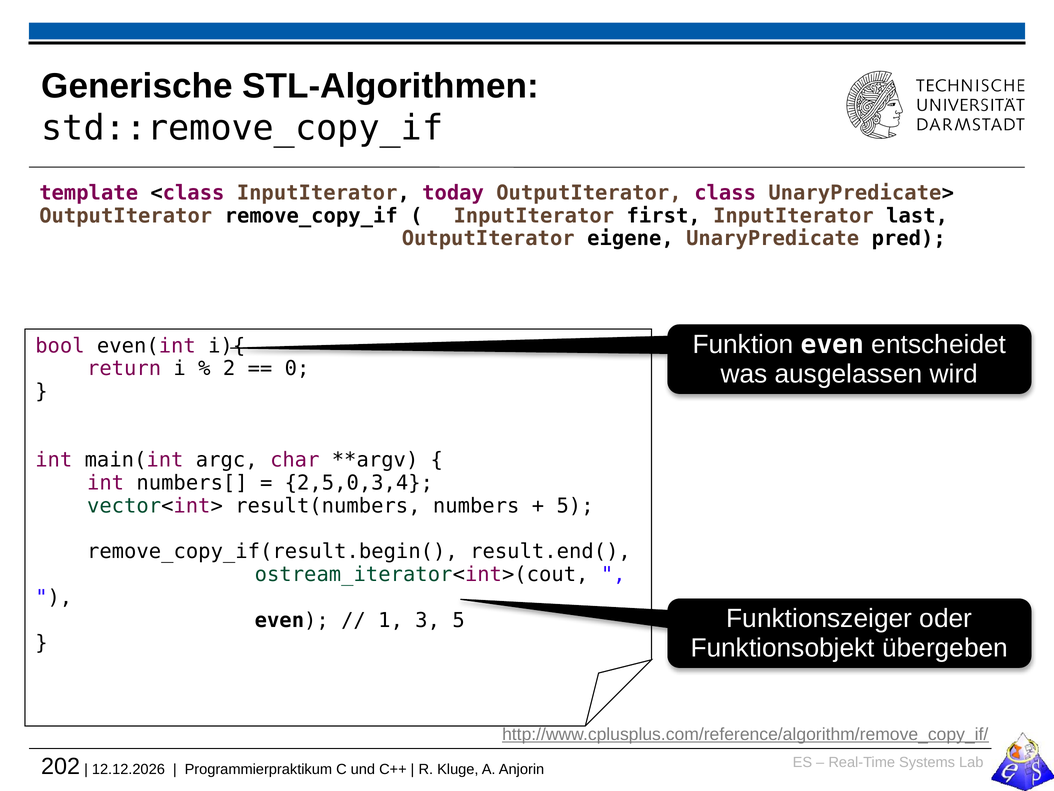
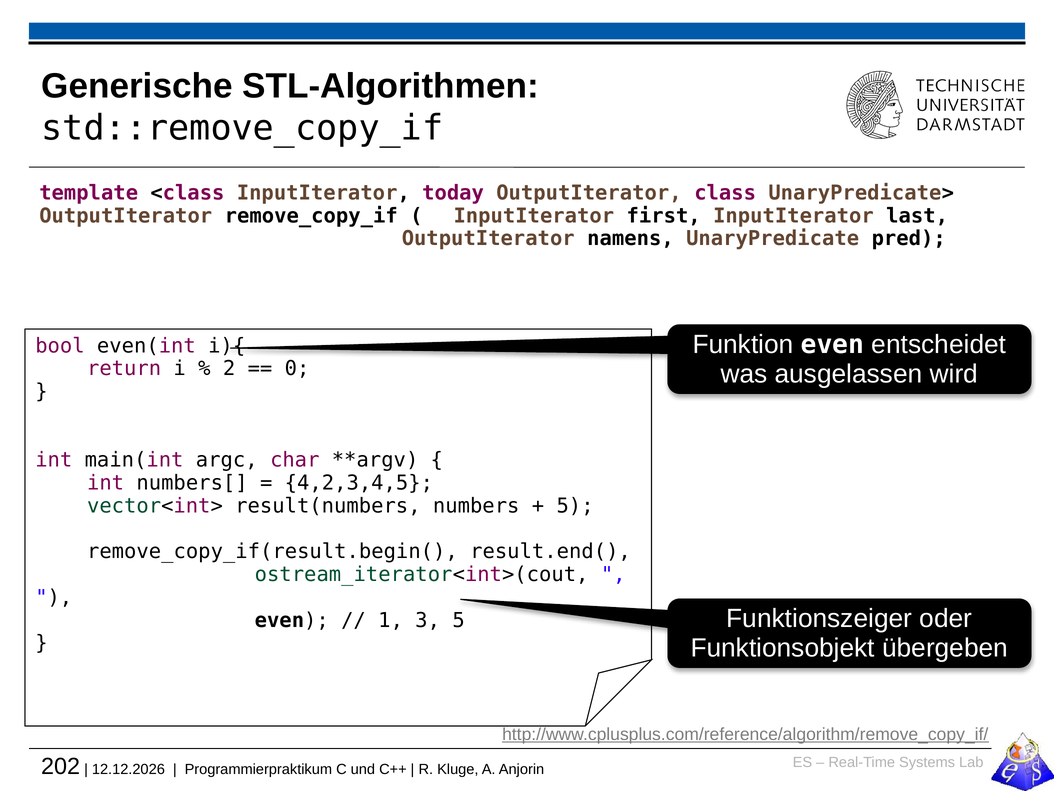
eigene: eigene -> namens (631, 238)
2,5,0,3,4: 2,5,0,3,4 -> 4,2,3,4,5 (359, 483)
